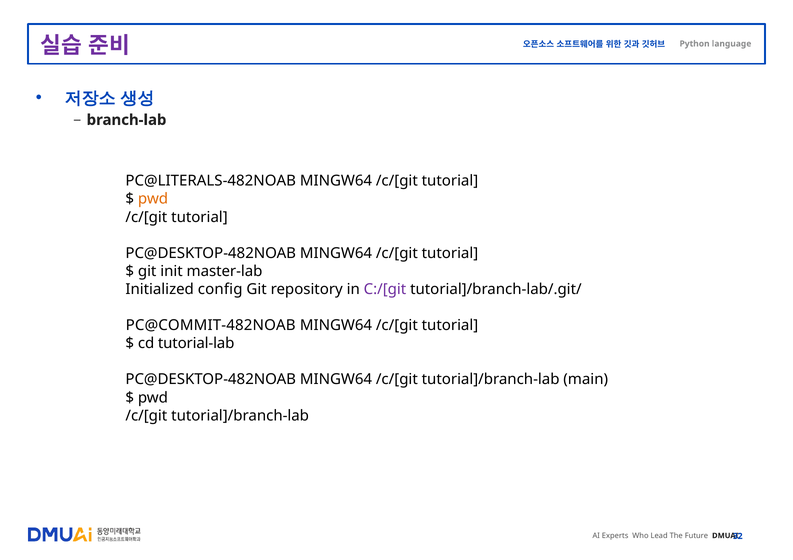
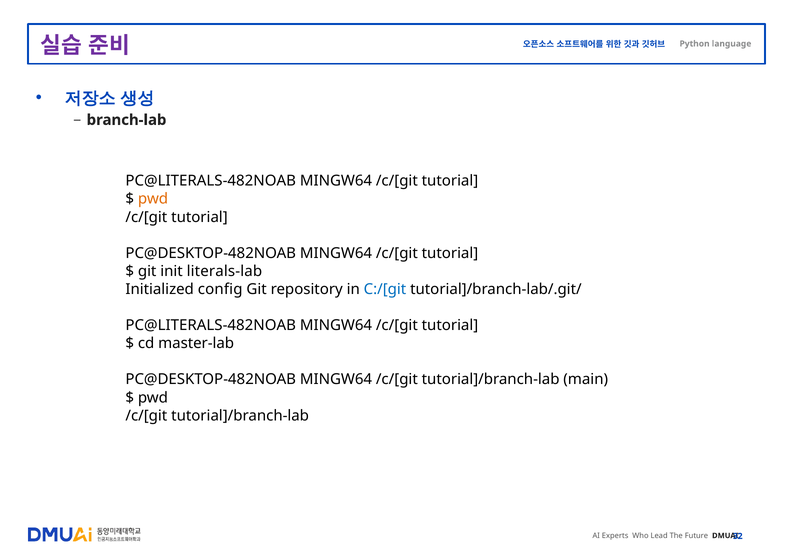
master-lab: master-lab -> literals-lab (224, 272)
C:/[git colour: purple -> blue (385, 290)
PC@COMMIT-482NOAB: PC@COMMIT-482NOAB -> PC@LITERALS-482NOAB (211, 326)
tutorial-lab: tutorial-lab -> master-lab (196, 344)
